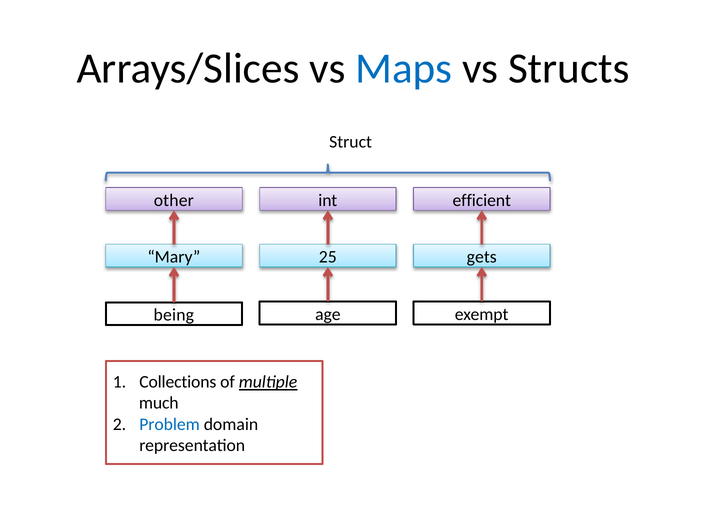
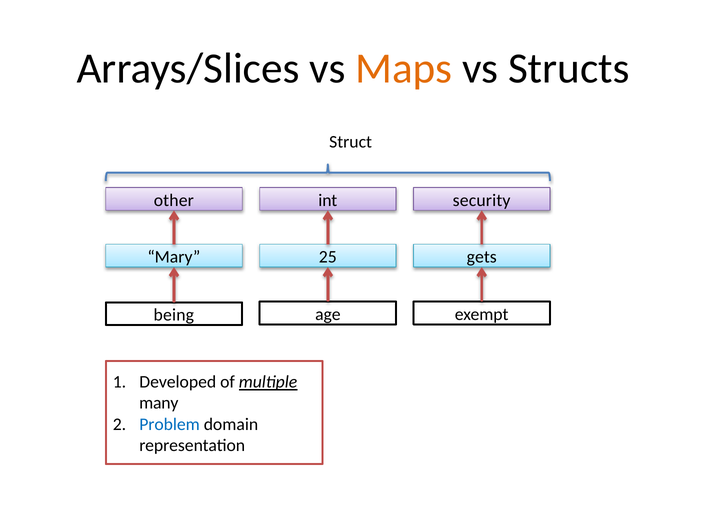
Maps colour: blue -> orange (404, 68)
efficient: efficient -> security (482, 200)
Collections: Collections -> Developed (178, 382)
much: much -> many (159, 403)
